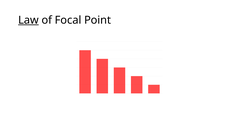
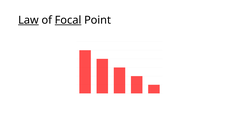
Focal underline: none -> present (68, 20)
